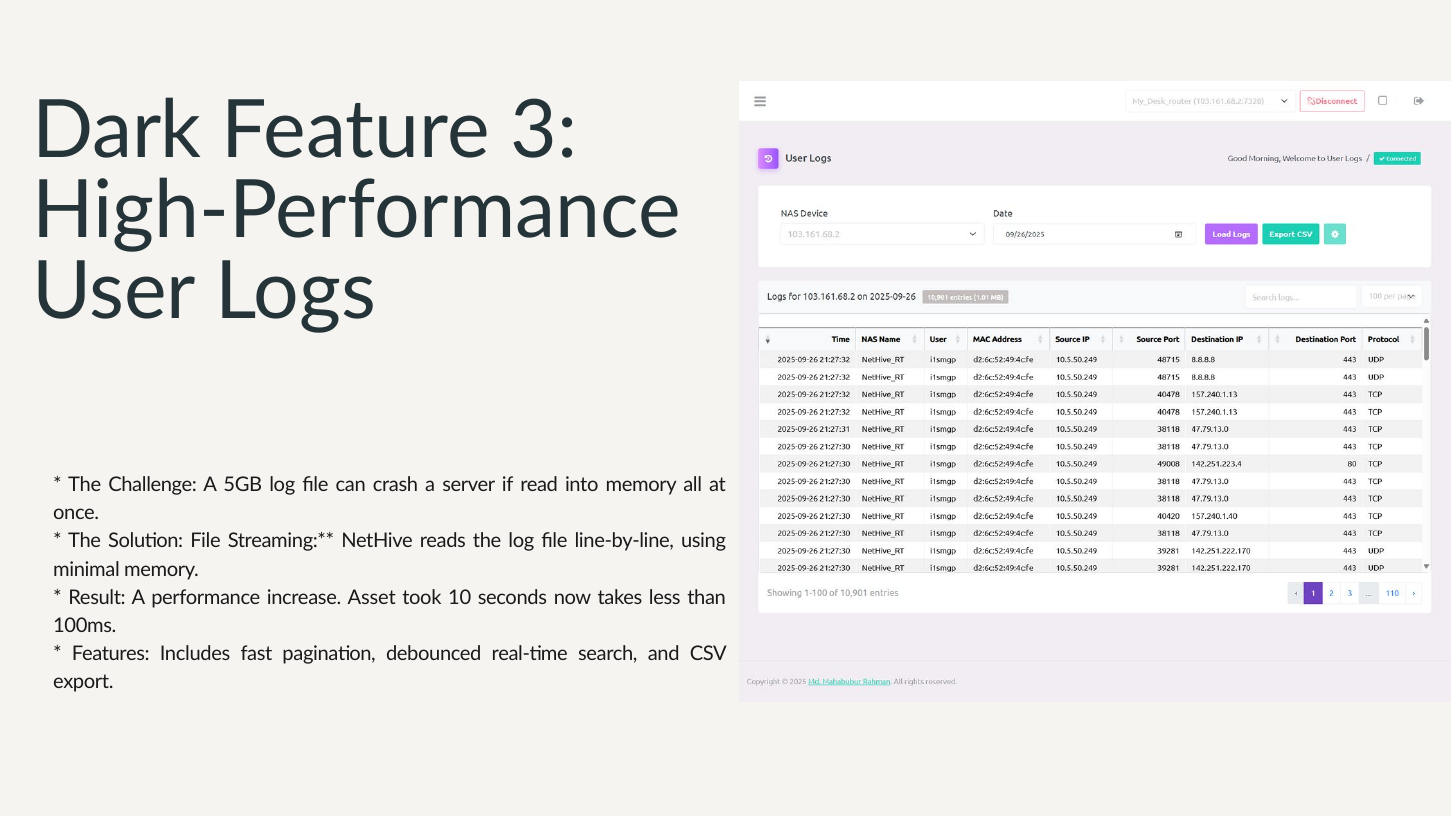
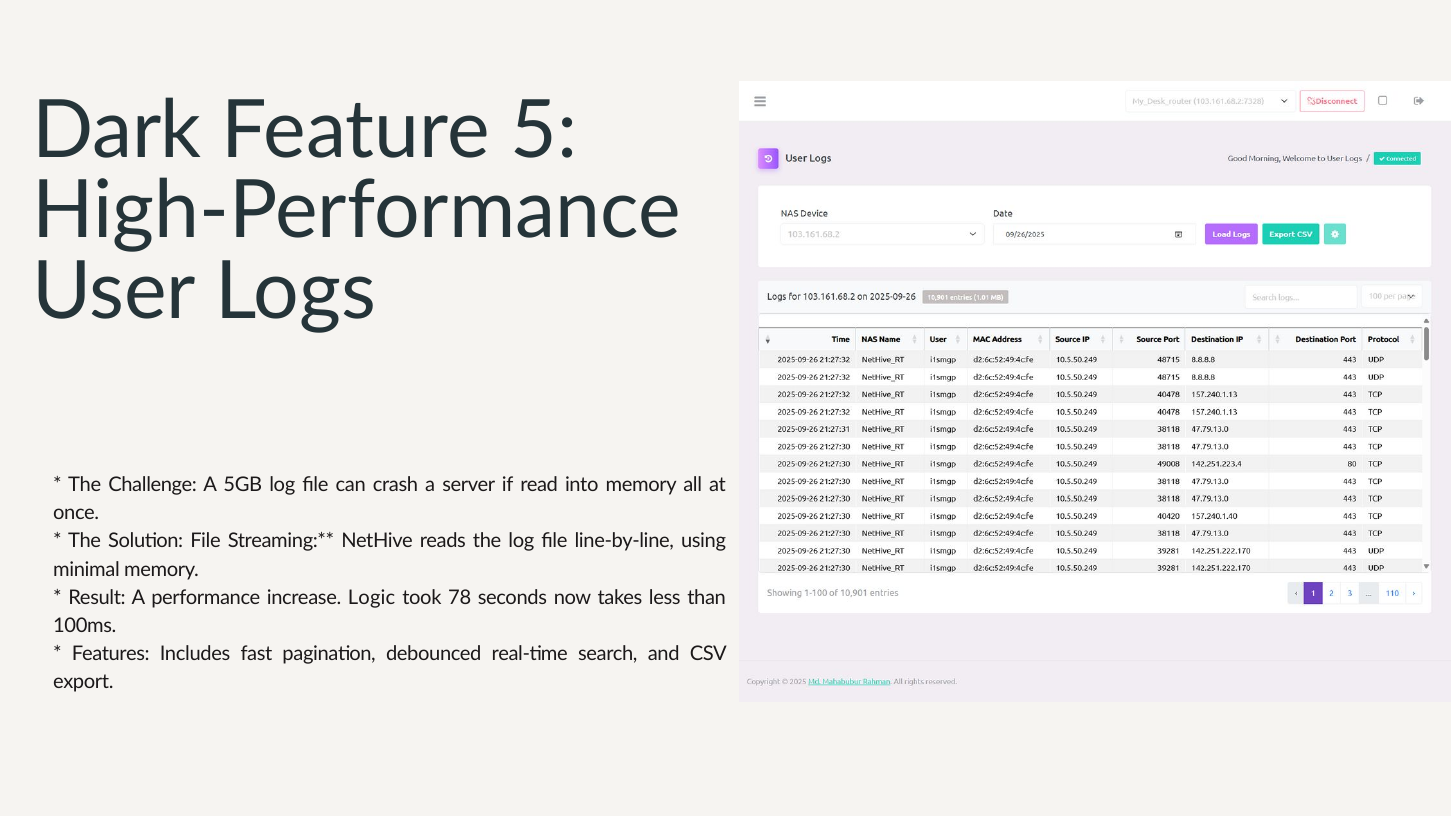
3: 3 -> 5 (544, 131)
Asset: Asset -> Logic (372, 598)
10: 10 -> 78 (460, 598)
